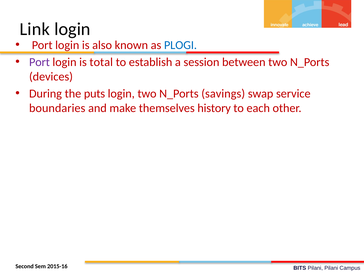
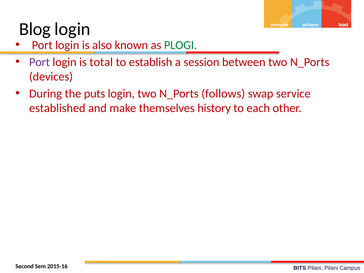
Link: Link -> Blog (35, 29)
PLOGI colour: blue -> green (180, 45)
savings: savings -> follows (223, 94)
boundaries: boundaries -> established (57, 108)
